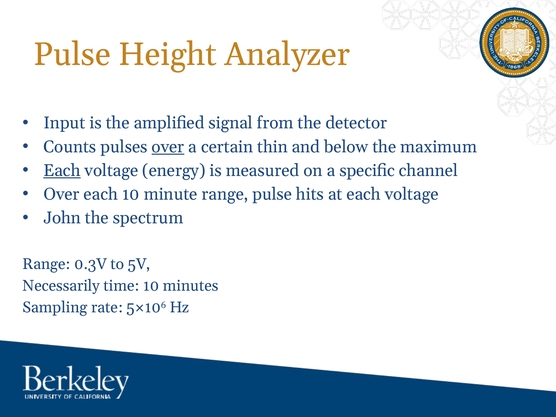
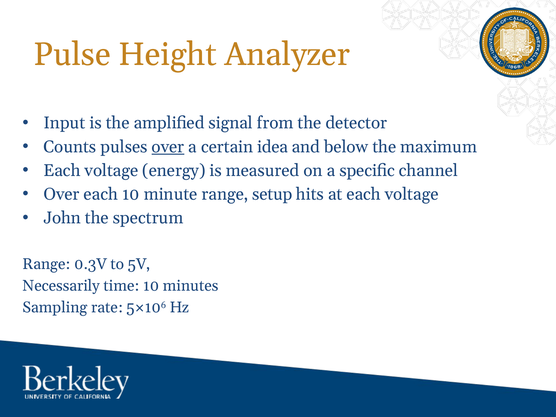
thin: thin -> idea (273, 147)
Each underline: present -> none (62, 171)
range pulse: pulse -> setup (272, 194)
